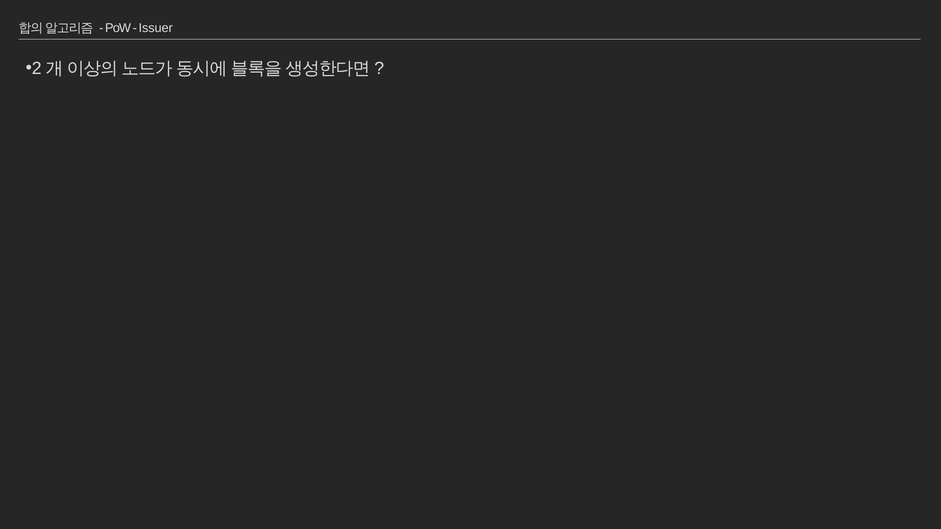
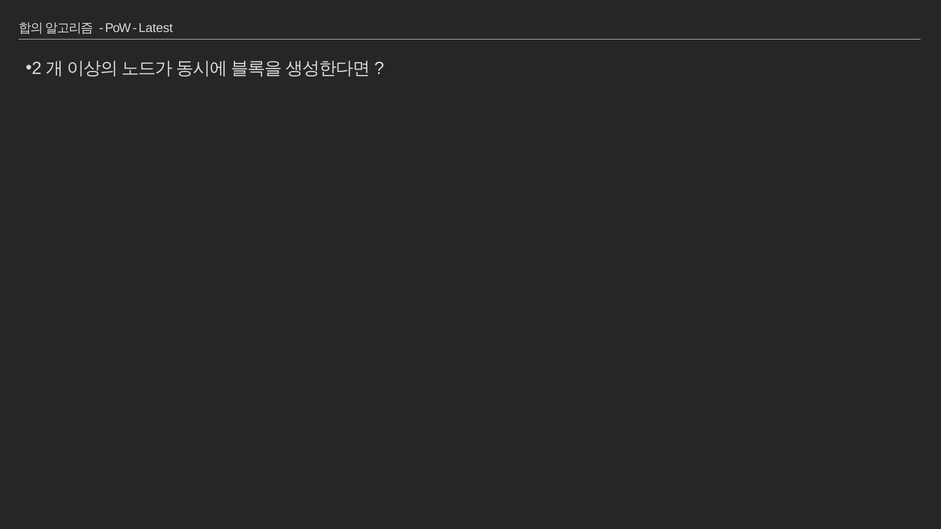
Issuer: Issuer -> Latest (156, 28)
